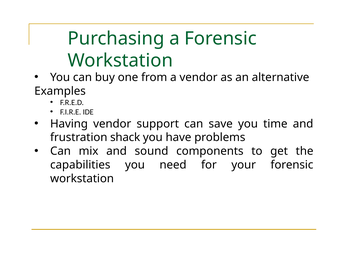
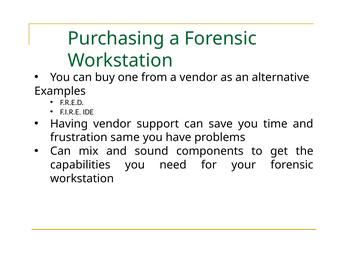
shack: shack -> same (125, 137)
